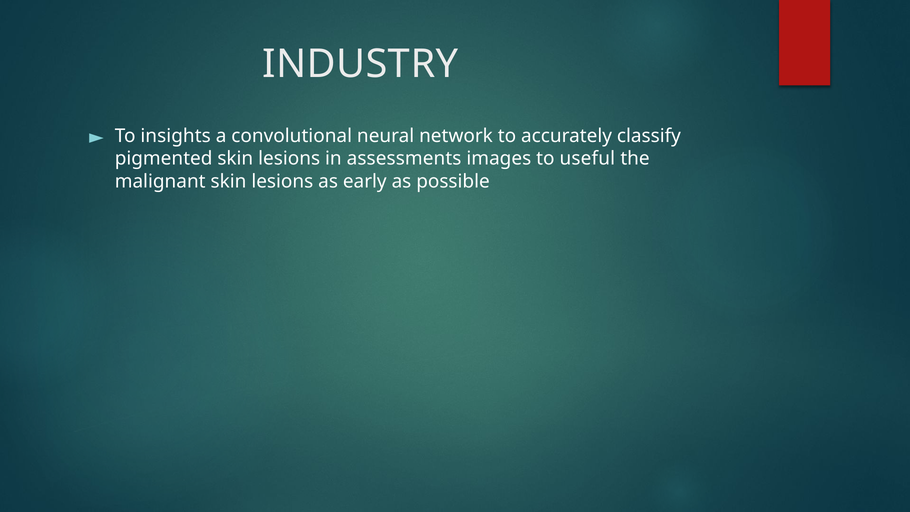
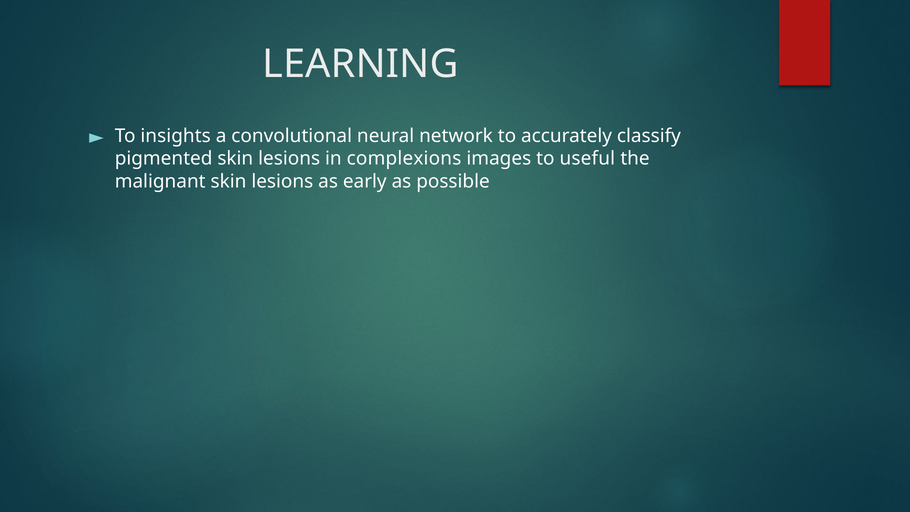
INDUSTRY: INDUSTRY -> LEARNING (360, 64)
assessments: assessments -> complexions (404, 159)
